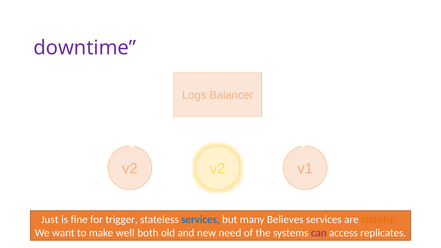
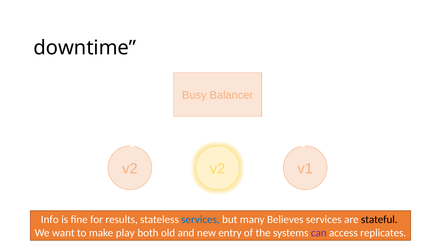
downtime colour: purple -> black (85, 48)
Logs: Logs -> Busy (194, 95)
Just: Just -> Info (50, 220)
trigger: trigger -> results (122, 220)
stateful colour: orange -> black (379, 220)
well: well -> play (125, 233)
need: need -> entry (230, 233)
